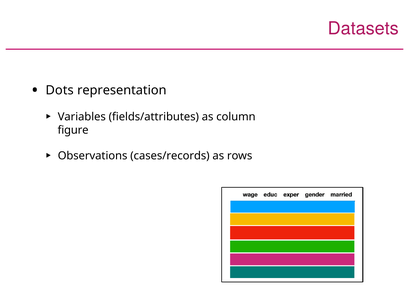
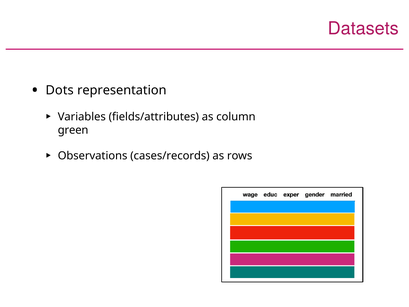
figure: figure -> green (73, 130)
